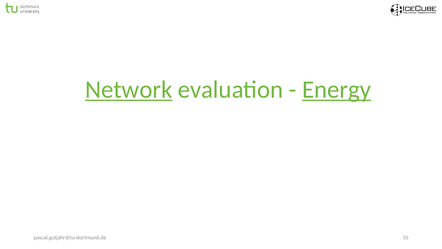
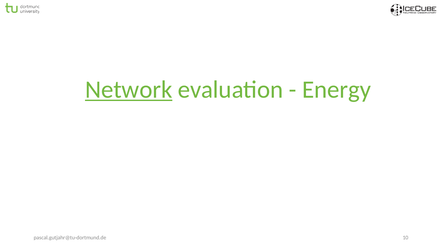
Energy underline: present -> none (337, 90)
